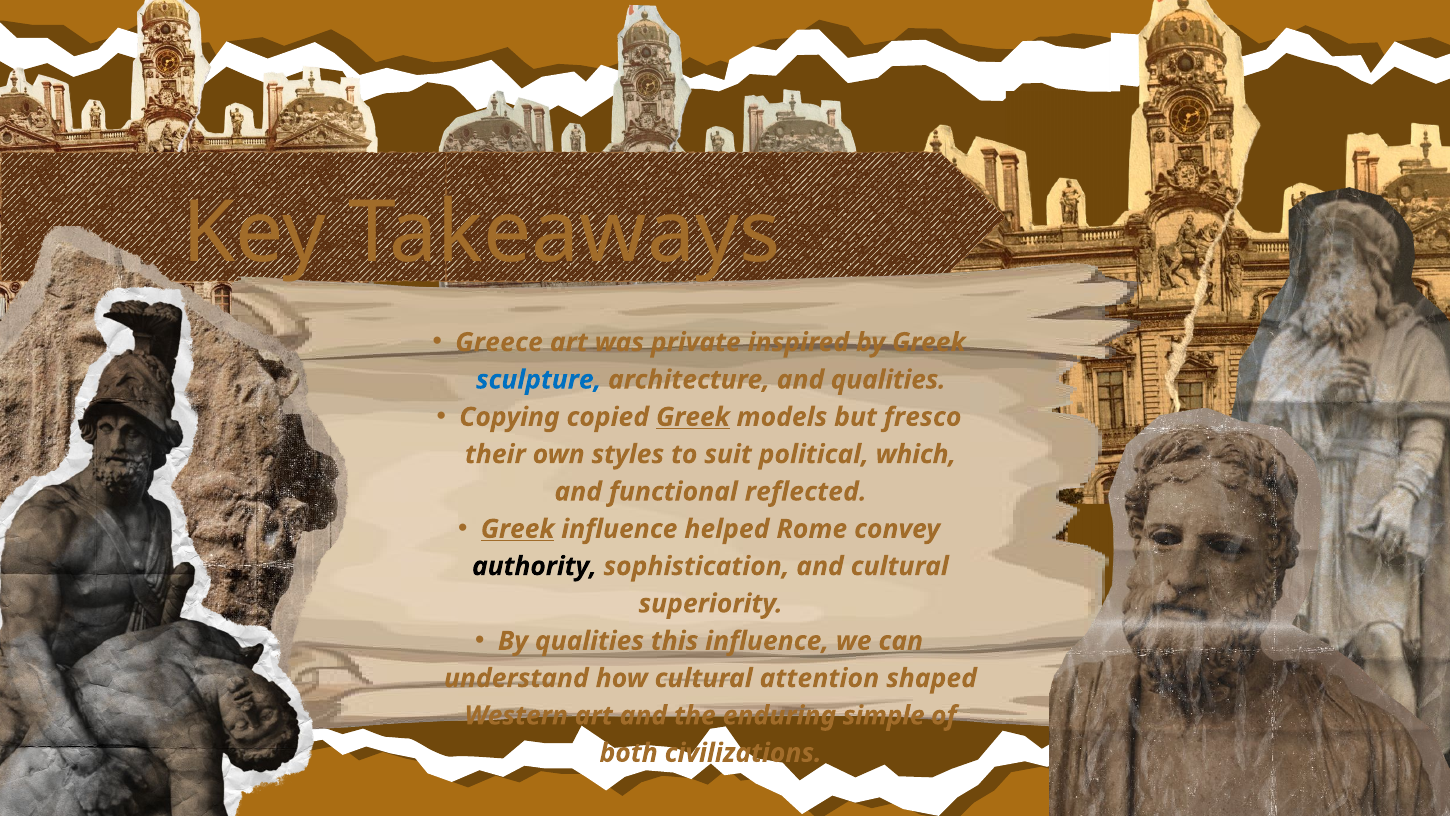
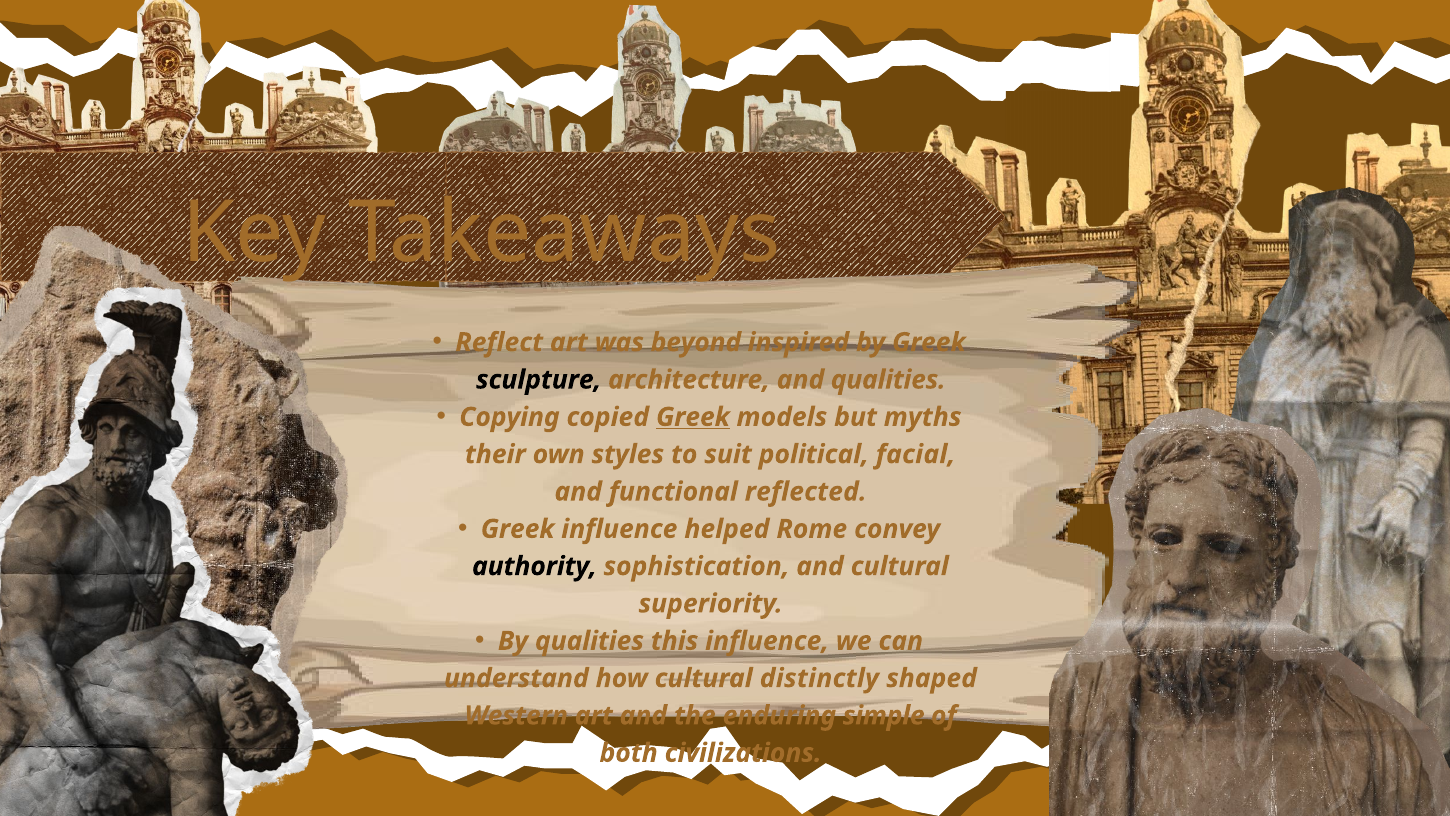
Greece: Greece -> Reflect (499, 342)
private: private -> beyond (696, 342)
sculpture colour: blue -> black (539, 380)
fresco: fresco -> myths (923, 417)
which: which -> facial (916, 454)
Greek underline: present -> none (518, 529)
attention: attention -> distinctly (819, 678)
